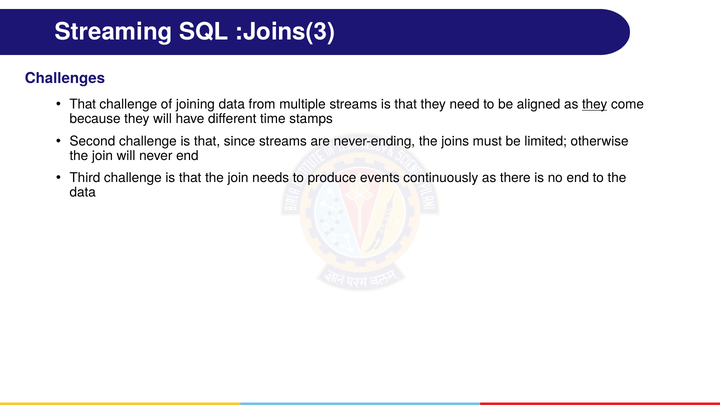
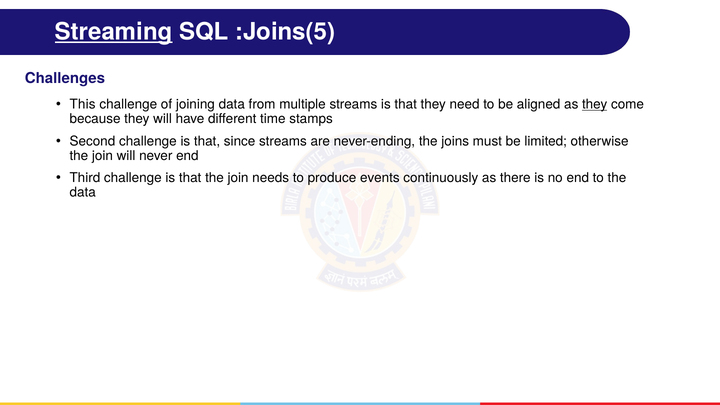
Streaming underline: none -> present (114, 32)
:Joins(3: :Joins(3 -> :Joins(5 (285, 32)
That: That -> This (83, 104)
